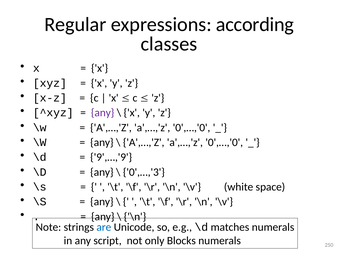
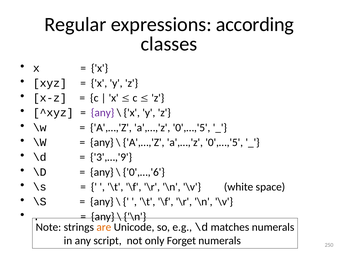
0',…,'0: 0',…,'0 -> 0',…,'5 (192, 128)
0',…,'0: 0',…,'0 -> 0',…,'5 (224, 143)
9',…,'9: 9',…,'9 -> 3',…,'9 (111, 158)
0',…,'3: 0',…,'3 -> 0',…,'6 (144, 172)
are colour: blue -> orange (104, 228)
Blocks: Blocks -> Forget (181, 241)
